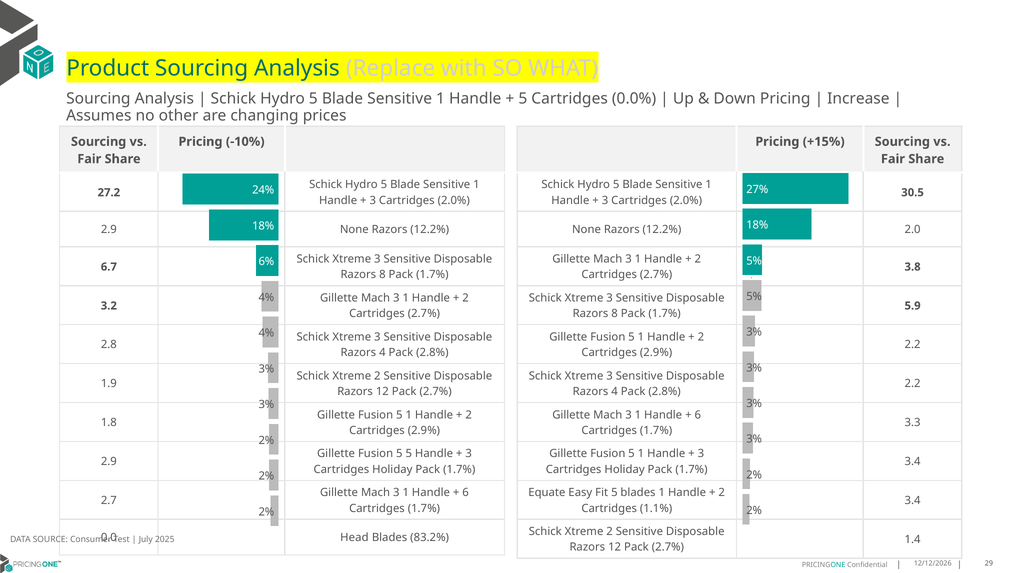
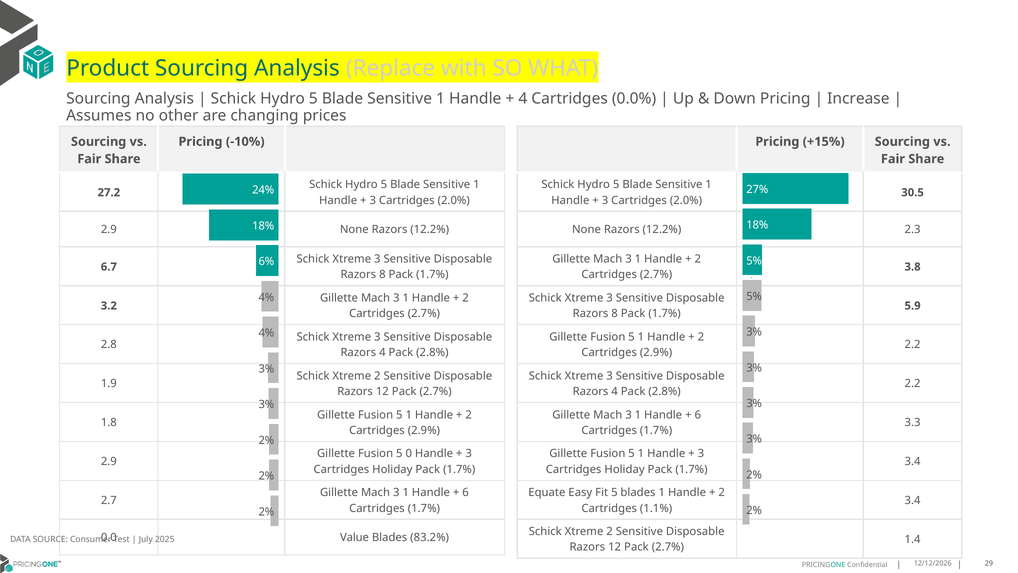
5: 5 -> 4 (523, 99)
2.0: 2.0 -> 2.3 (913, 230)
5 5: 5 -> 0 (409, 453)
Head: Head -> Value (355, 537)
